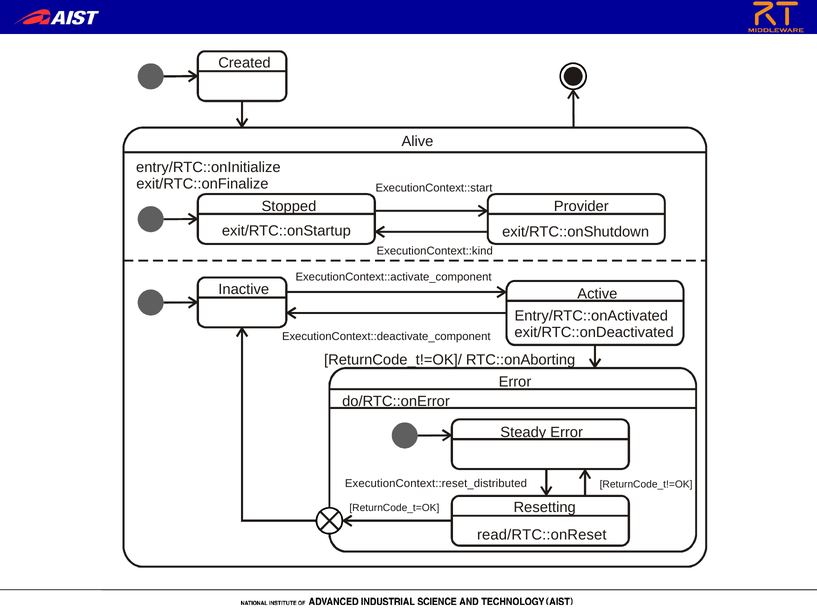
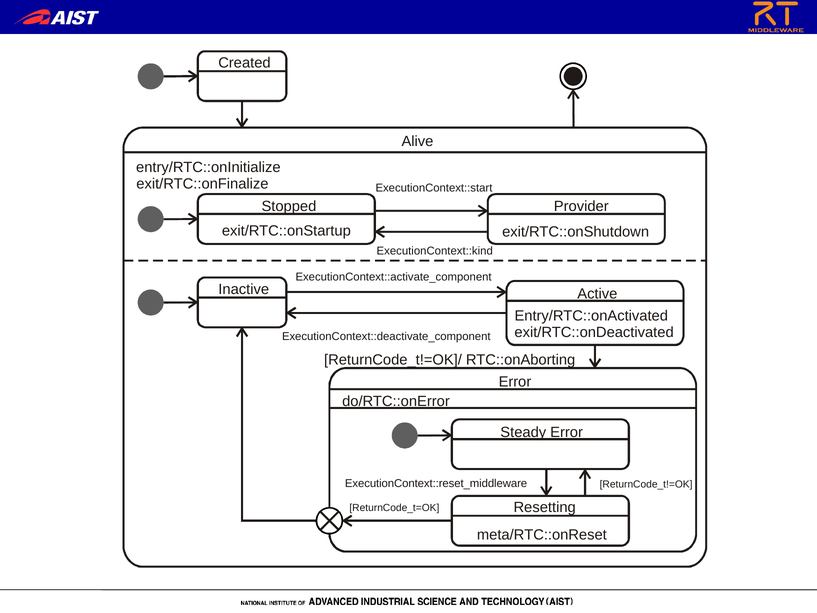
ExecutionContext::reset_distributed: ExecutionContext::reset_distributed -> ExecutionContext::reset_middleware (436, 483)
read/RTC::onReset: read/RTC::onReset -> meta/RTC::onReset (542, 535)
